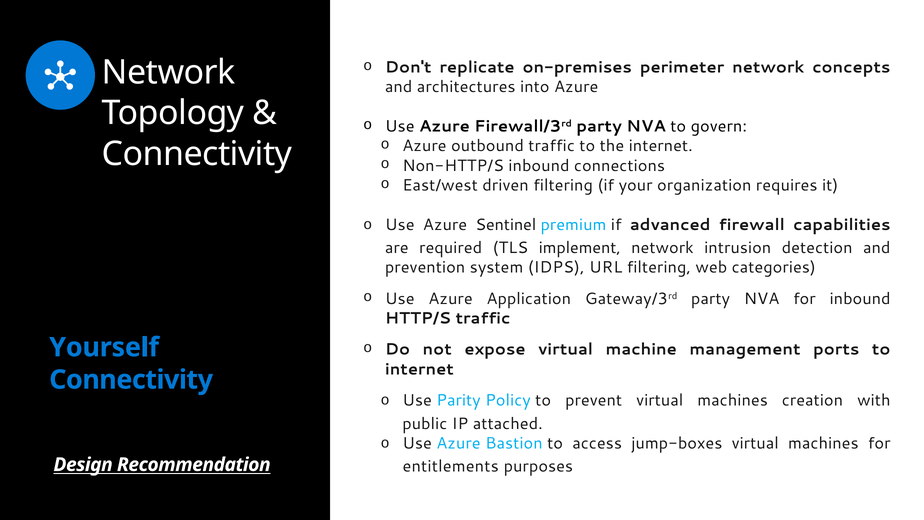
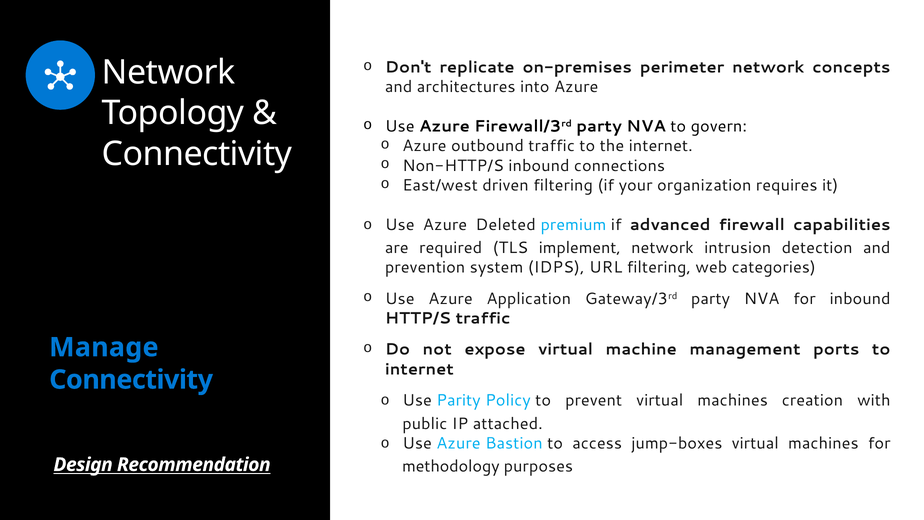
Sentinel: Sentinel -> Deleted (506, 225)
Yourself: Yourself -> Manage (104, 347)
entitlements: entitlements -> methodology (451, 466)
